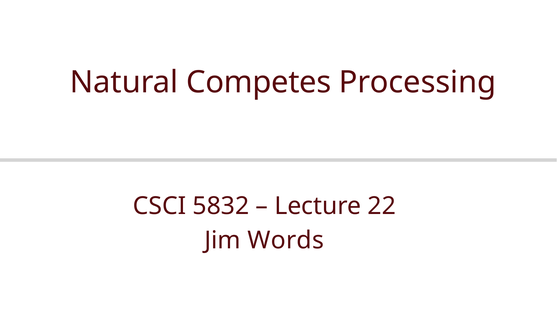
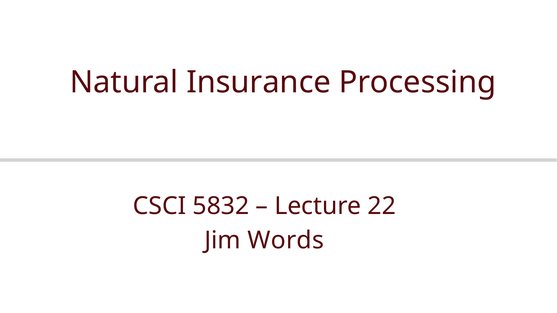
Competes: Competes -> Insurance (259, 82)
